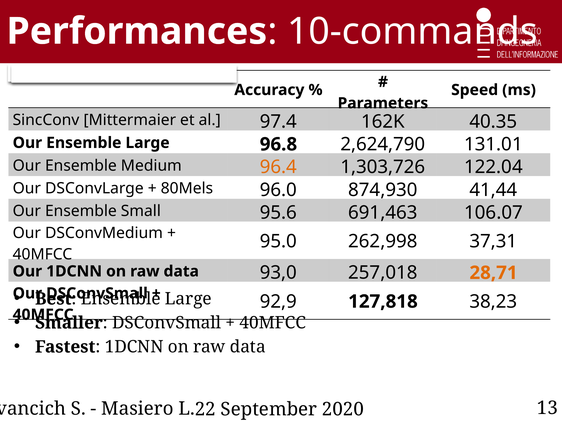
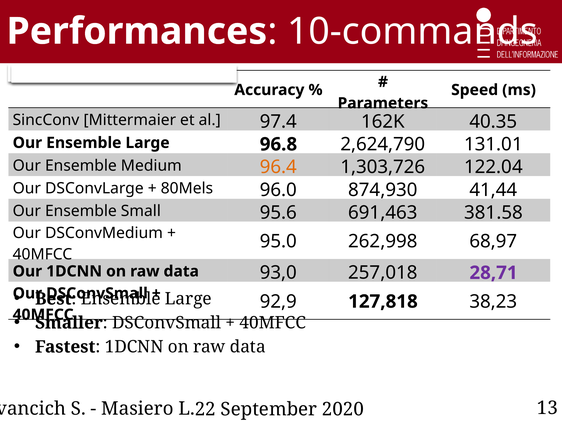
106.07: 106.07 -> 381.58 (494, 213)
37,31: 37,31 -> 68,97 (493, 242)
28,71 colour: orange -> purple (494, 273)
